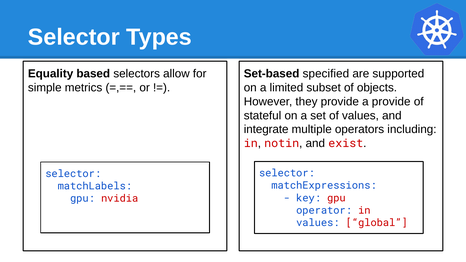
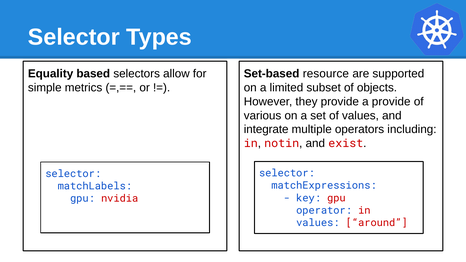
specified: specified -> resource (326, 74)
stateful: stateful -> various (263, 116)
global: global -> around (377, 223)
